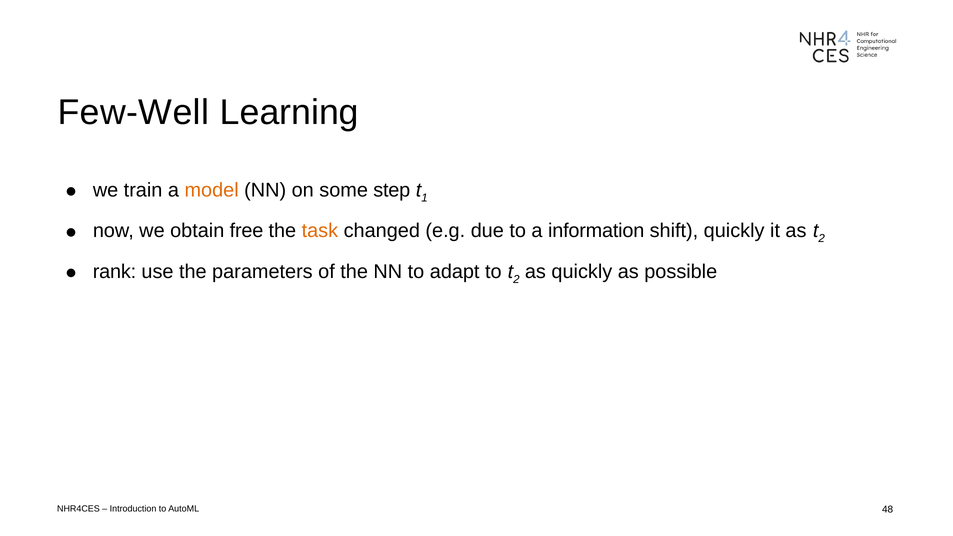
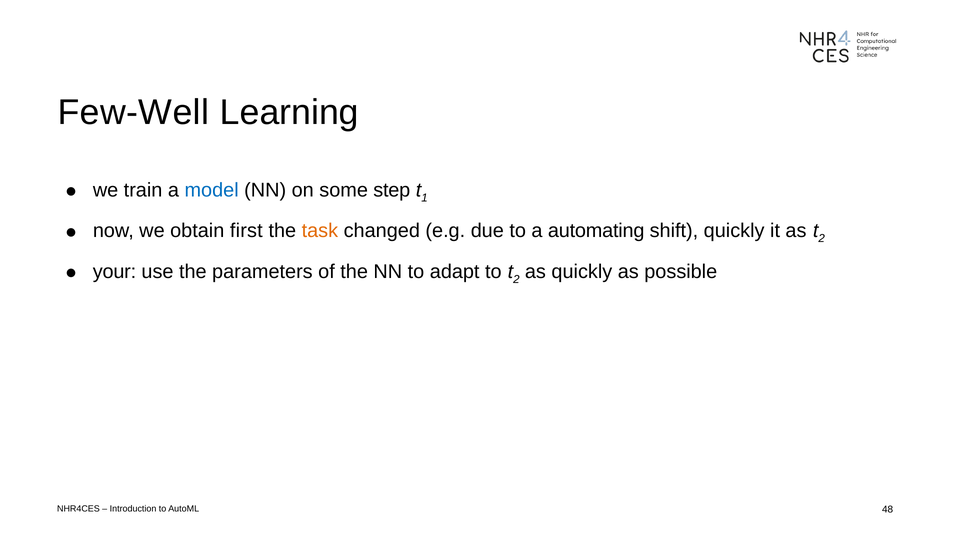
model colour: orange -> blue (212, 190)
free: free -> first (246, 231)
information: information -> automating (596, 231)
rank: rank -> your (114, 272)
